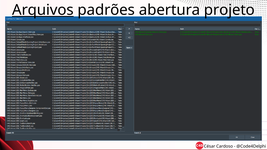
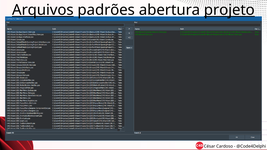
projeto underline: none -> present (229, 10)
